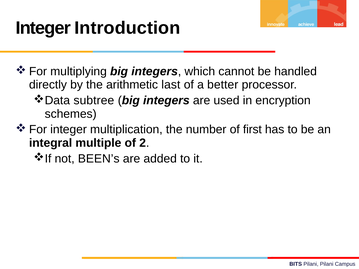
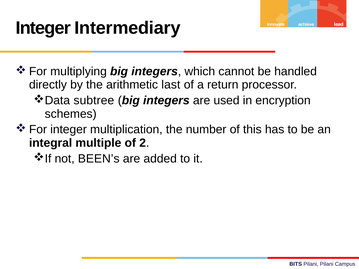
Introduction: Introduction -> Intermediary (127, 28)
better: better -> return (223, 85)
first: first -> this (252, 130)
